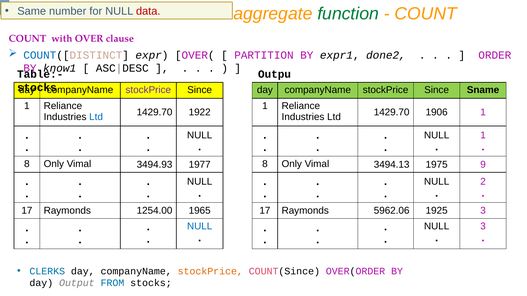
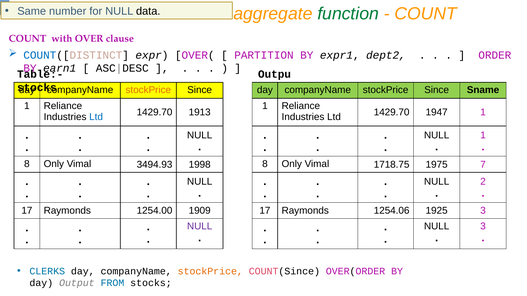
data colour: red -> black (148, 11)
done2: done2 -> dept2 (386, 55)
know1: know1 -> earn1 (60, 68)
stockPrice colour: purple -> orange (148, 90)
1922: 1922 -> 1913 (200, 112)
1906: 1906 -> 1947 (437, 112)
1977: 1977 -> 1998 (200, 165)
3494.13: 3494.13 -> 1718.75 (392, 165)
9: 9 -> 7 (483, 165)
1965: 1965 -> 1909 (200, 211)
5962.06: 5962.06 -> 1254.06 (392, 211)
NULL colour: blue -> purple (200, 227)
